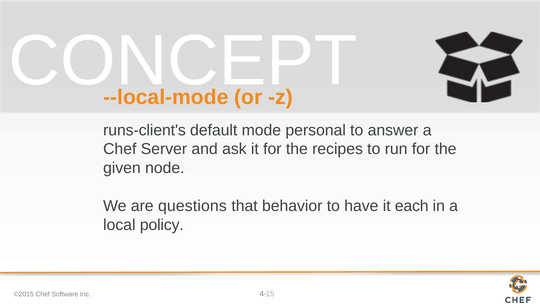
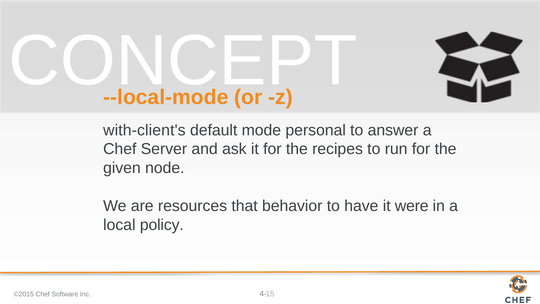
runs-client's: runs-client's -> with-client's (144, 130)
questions: questions -> resources (193, 206)
each: each -> were (412, 206)
